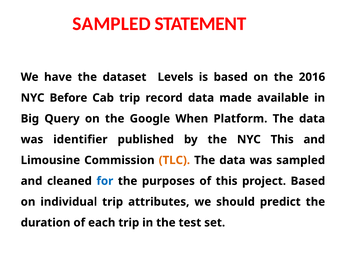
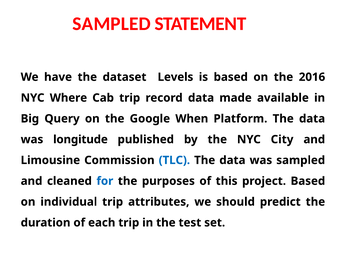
Before: Before -> Where (68, 98)
identifier: identifier -> longitude (80, 139)
NYC This: This -> City (282, 139)
TLC colour: orange -> blue (174, 160)
